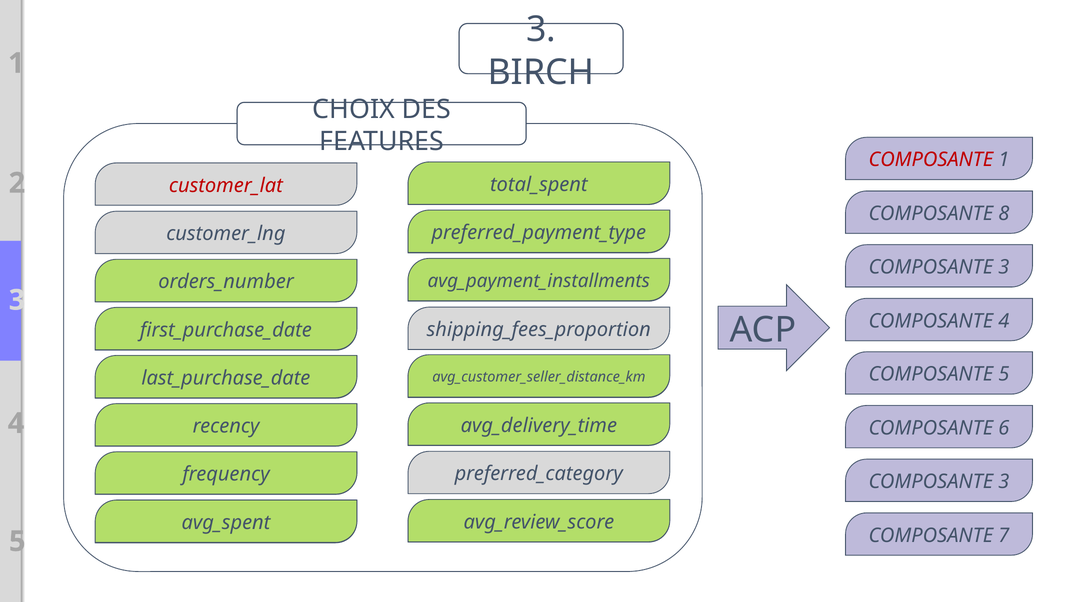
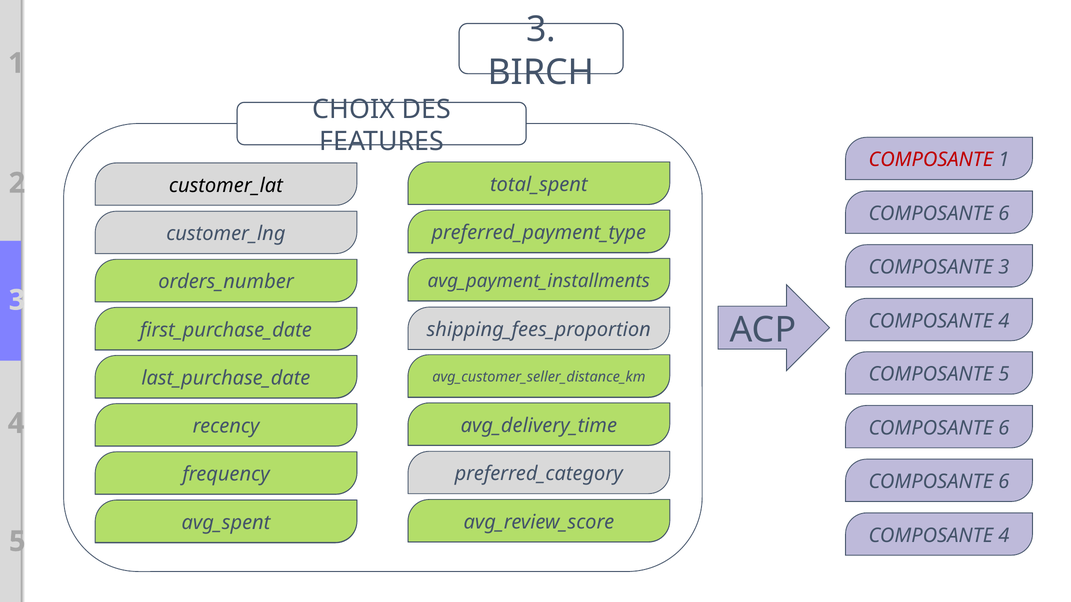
customer_lat colour: red -> black (226, 186)
8: 8 -> 6 (1004, 214)
3: 3 -> 6 (1004, 482)
7: 7 -> 4 (1004, 536)
